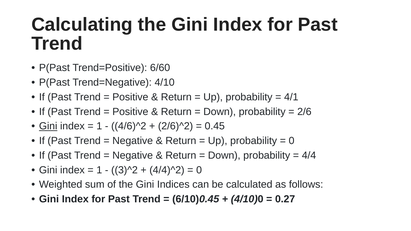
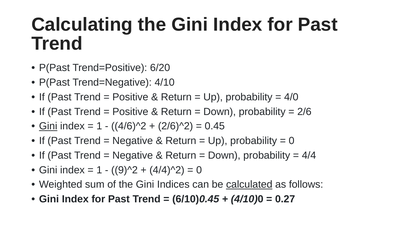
6/60: 6/60 -> 6/20 (160, 68)
4/1: 4/1 -> 4/0 (291, 97)
3)^2: 3)^2 -> 9)^2 (125, 170)
calculated underline: none -> present (249, 185)
